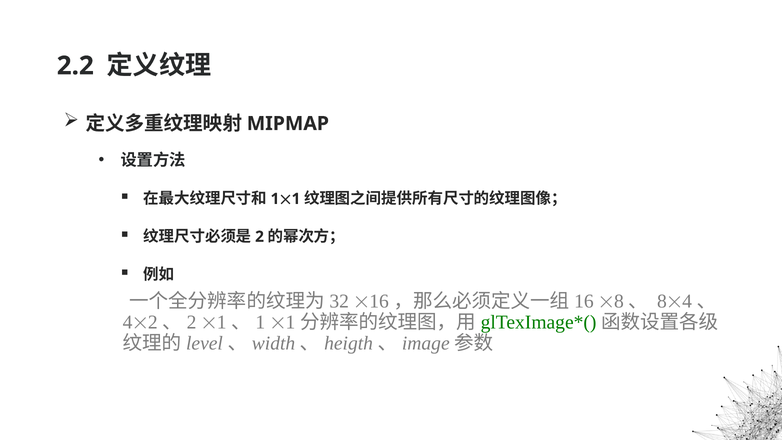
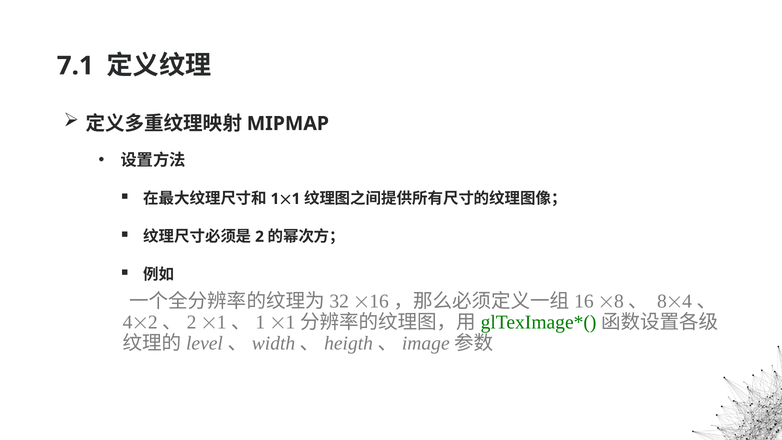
2.2: 2.2 -> 7.1 (75, 66)
